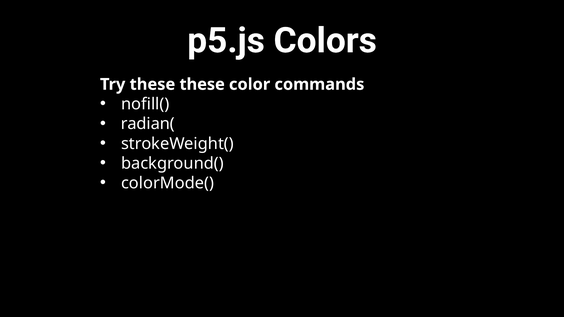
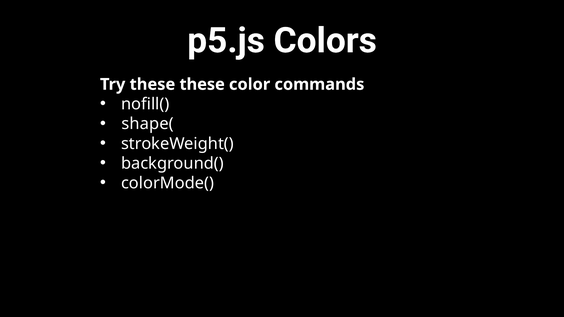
radian(: radian( -> shape( (148, 124)
